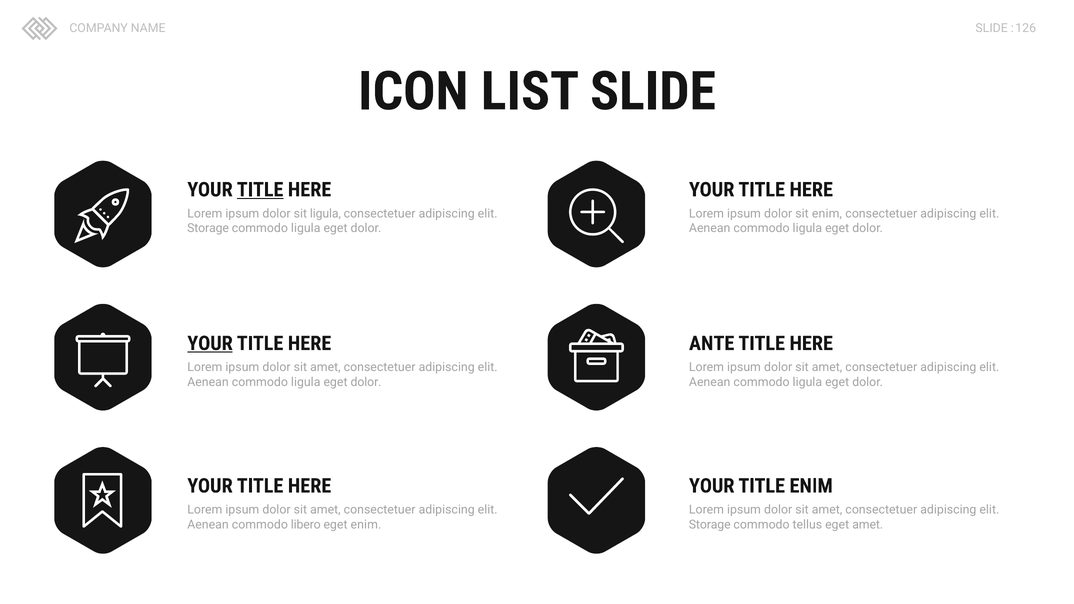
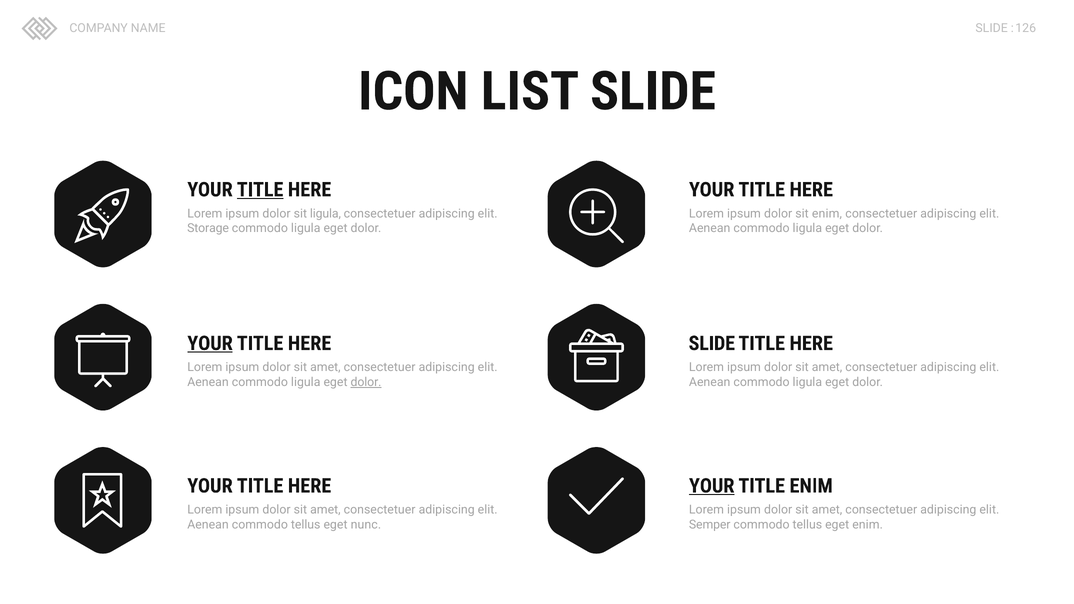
ANTE: ANTE -> SLIDE (712, 343)
dolor underline: none -> present (366, 382)
YOUR underline: none -> present (712, 486)
Aenean commodo libero: libero -> tellus (306, 525)
eget enim: enim -> nunc (366, 525)
Storage: Storage -> Semper (710, 525)
eget amet: amet -> enim (868, 525)
